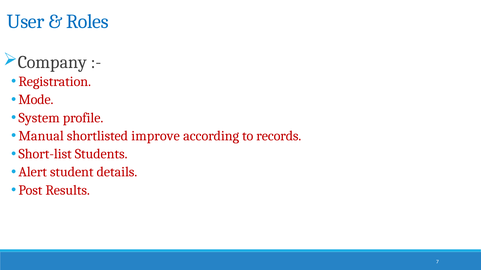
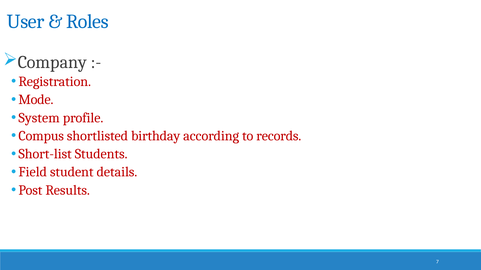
Manual: Manual -> Compus (41, 136)
improve: improve -> birthday (156, 136)
Alert: Alert -> Field (33, 172)
